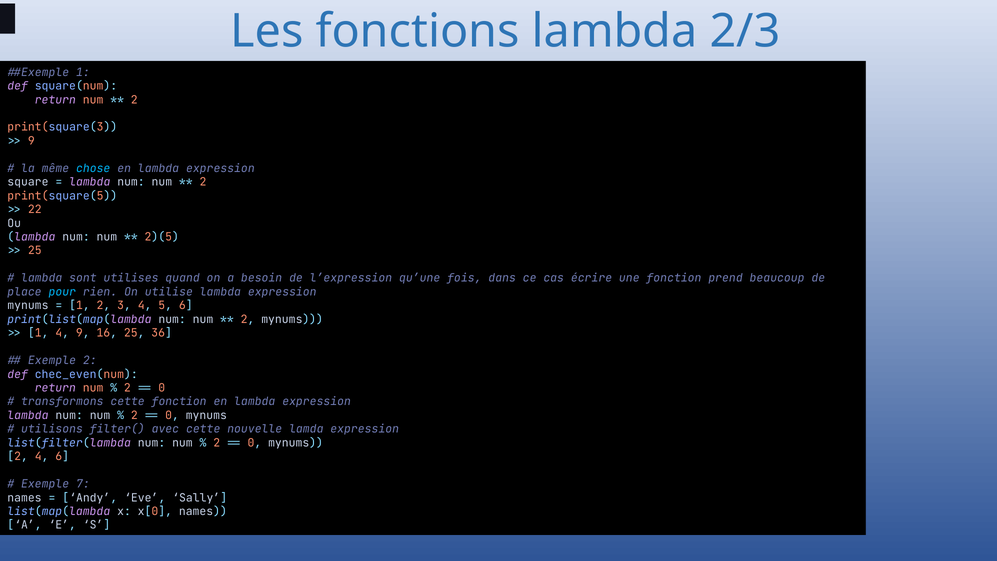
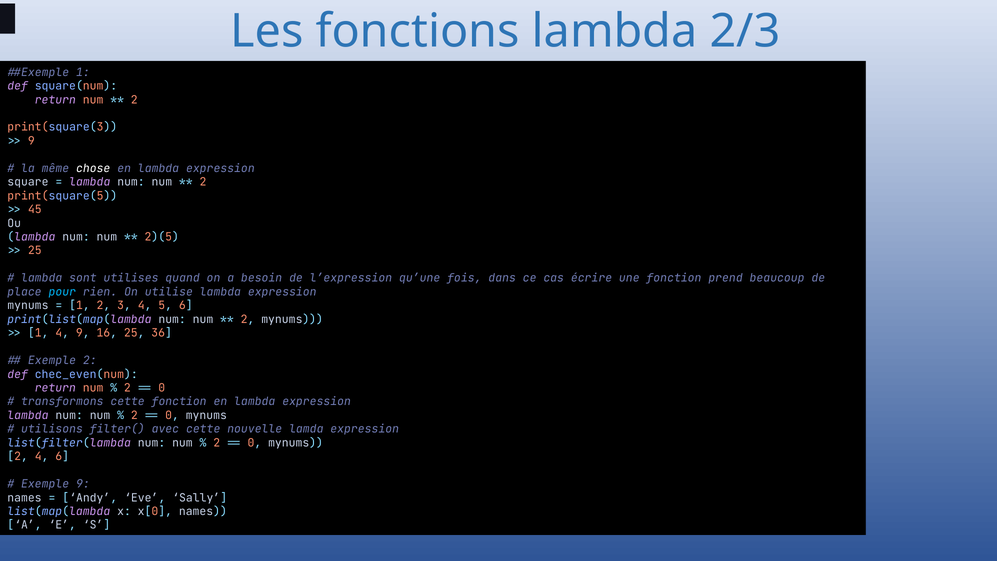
chose colour: light blue -> white (93, 168)
22: 22 -> 45 (35, 209)
Exemple 7: 7 -> 9 (83, 484)
